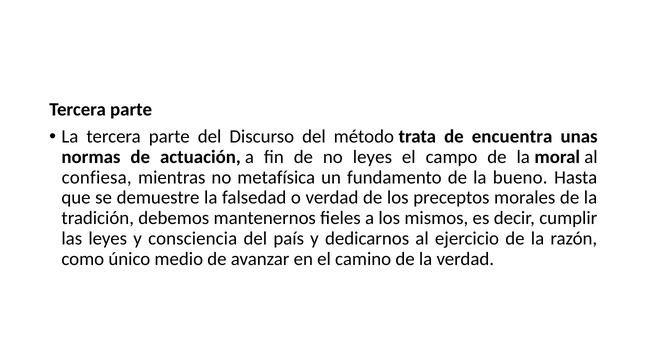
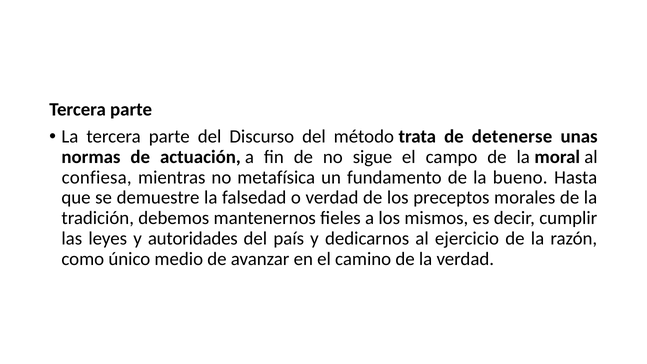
encuentra: encuentra -> detenerse (512, 137)
no leyes: leyes -> sigue (372, 157)
consciencia: consciencia -> autoridades (193, 238)
